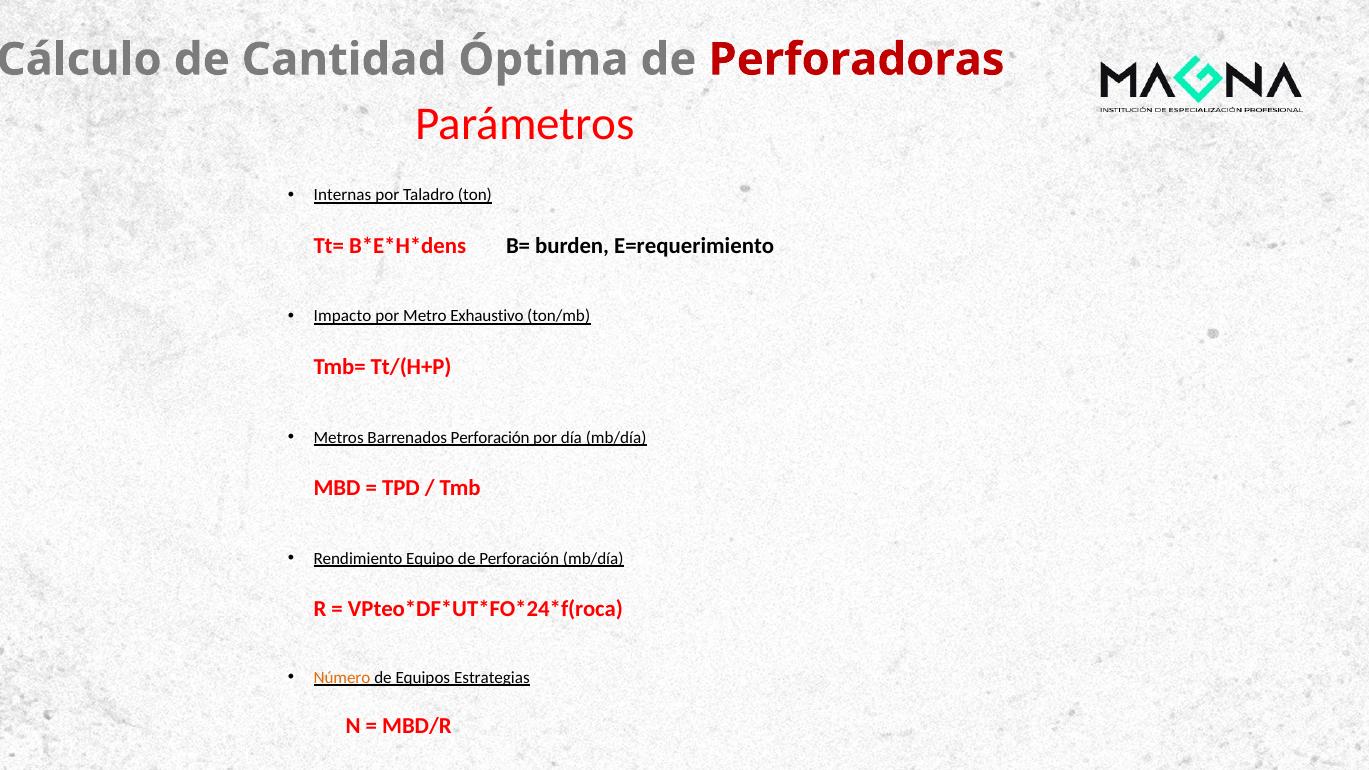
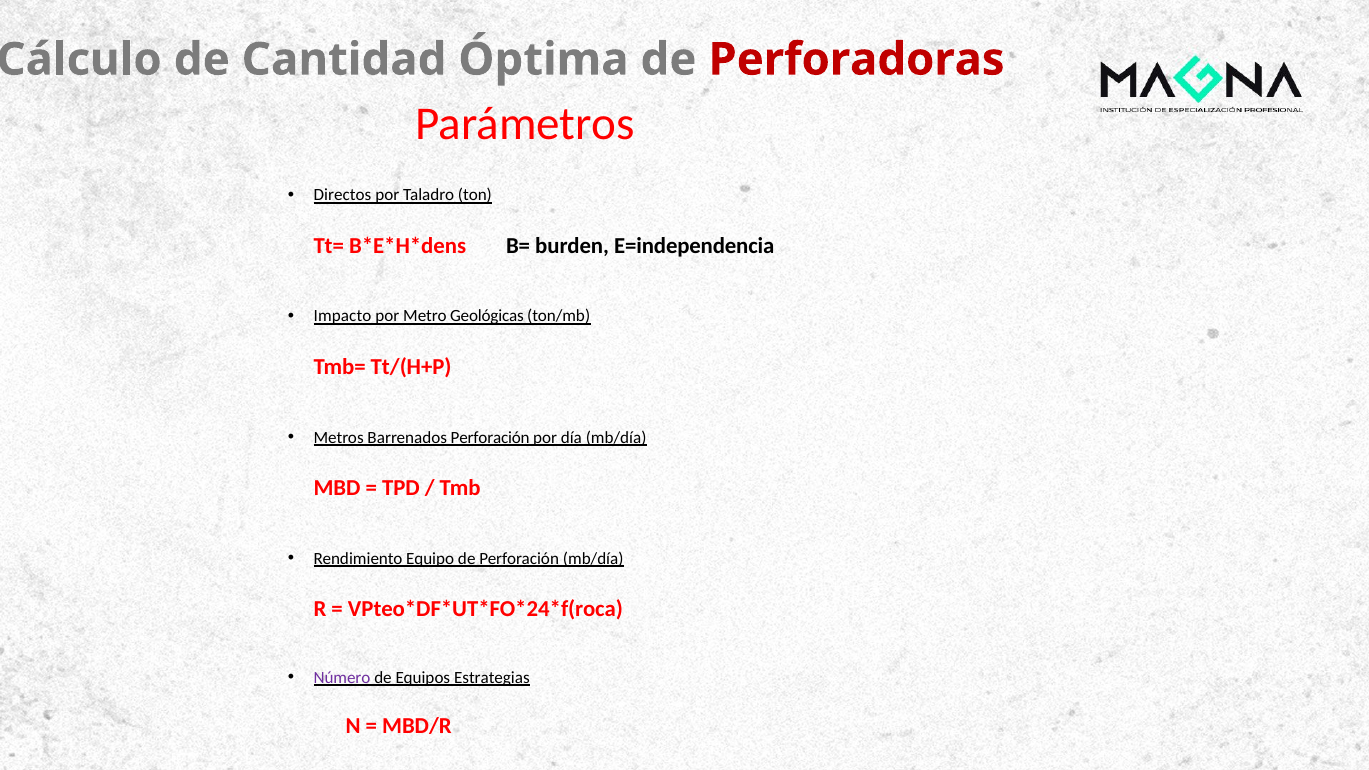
Internas: Internas -> Directos (343, 195)
E=requerimiento: E=requerimiento -> E=independencia (694, 246)
Exhaustivo: Exhaustivo -> Geológicas (487, 316)
Número colour: orange -> purple (342, 678)
